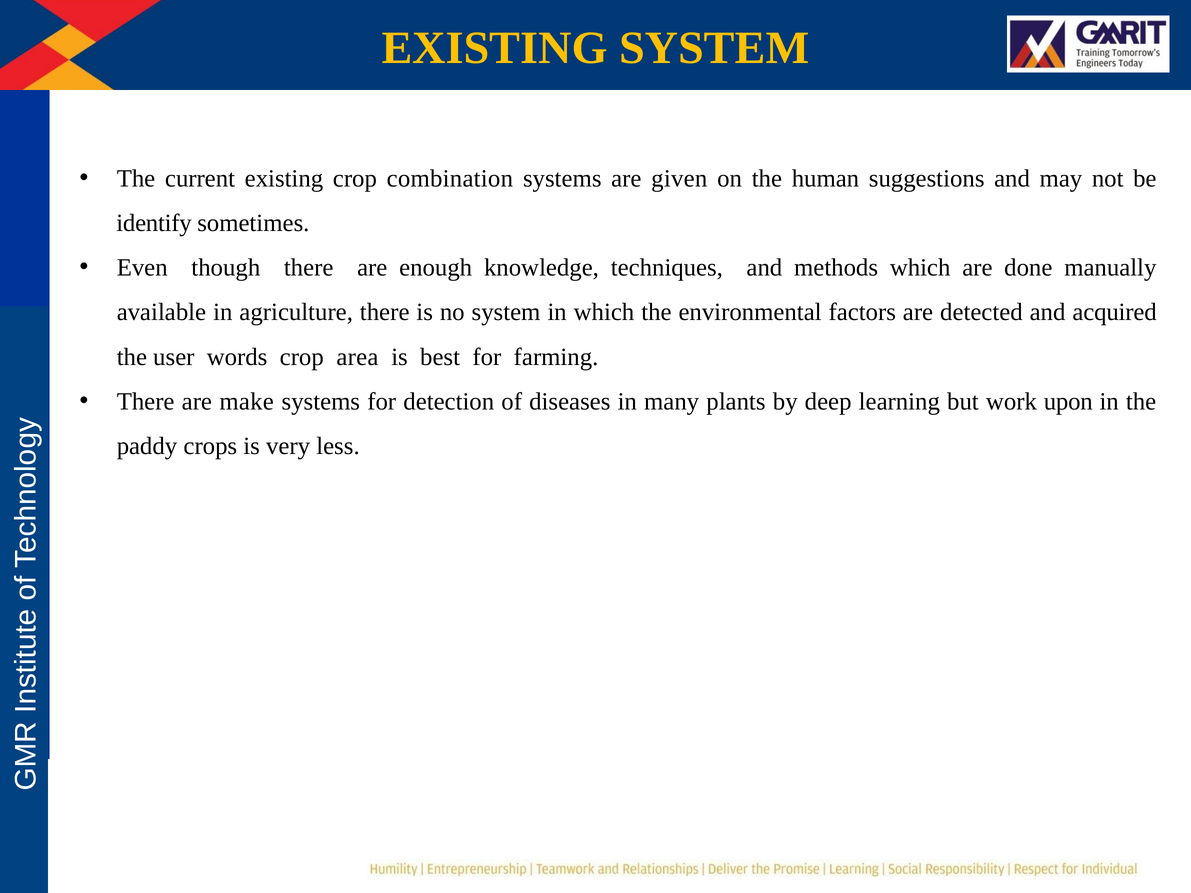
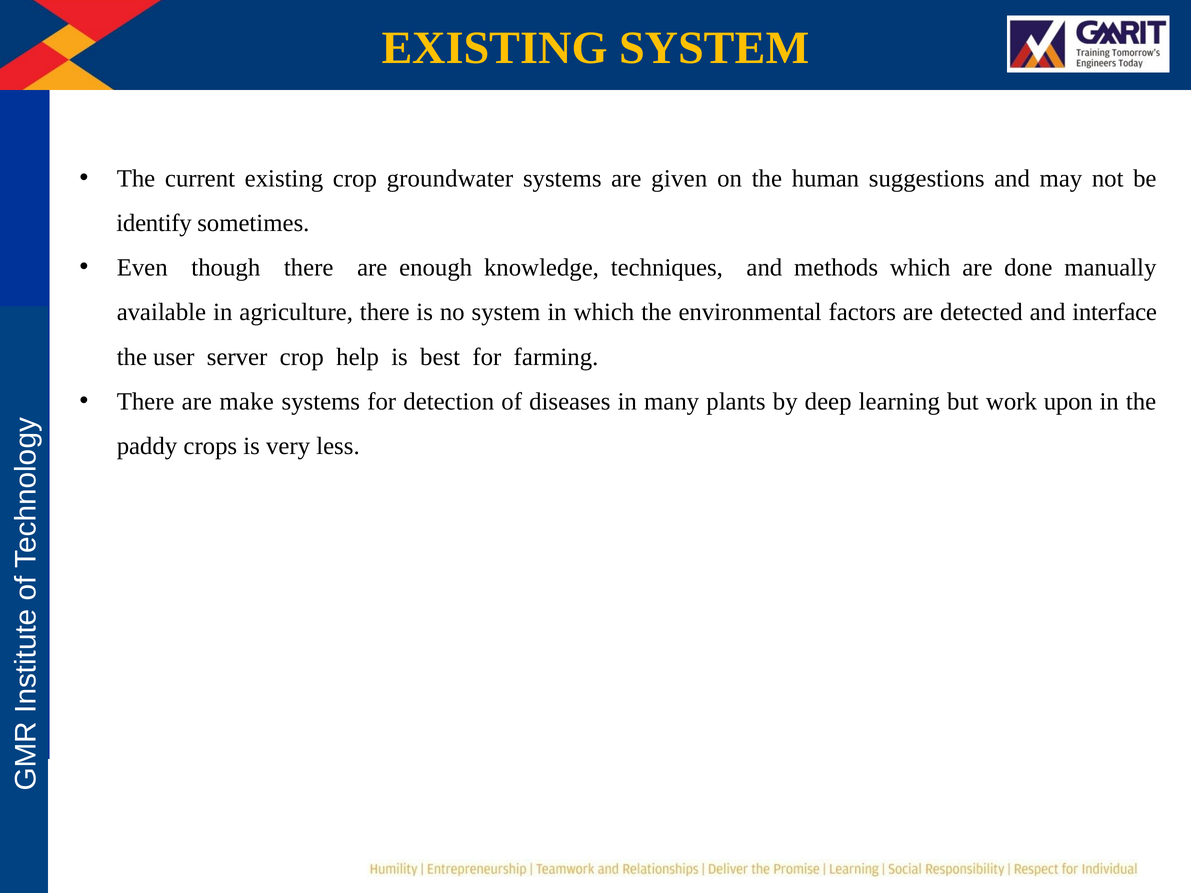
combination: combination -> groundwater (450, 178)
acquired: acquired -> interface (1115, 312)
words: words -> server (237, 357)
area: area -> help (358, 357)
